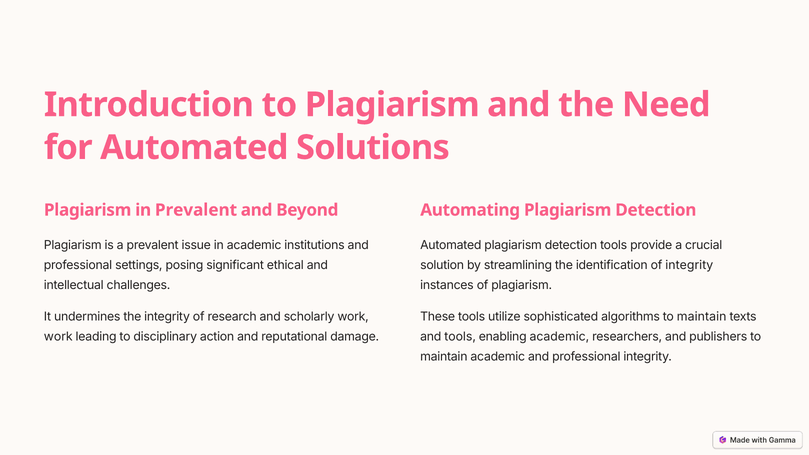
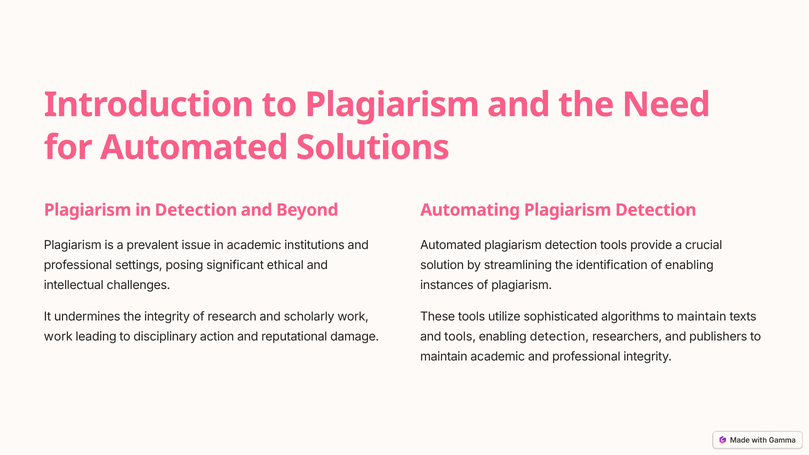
in Prevalent: Prevalent -> Detection (196, 210)
of integrity: integrity -> enabling (689, 265)
enabling academic: academic -> detection (559, 337)
